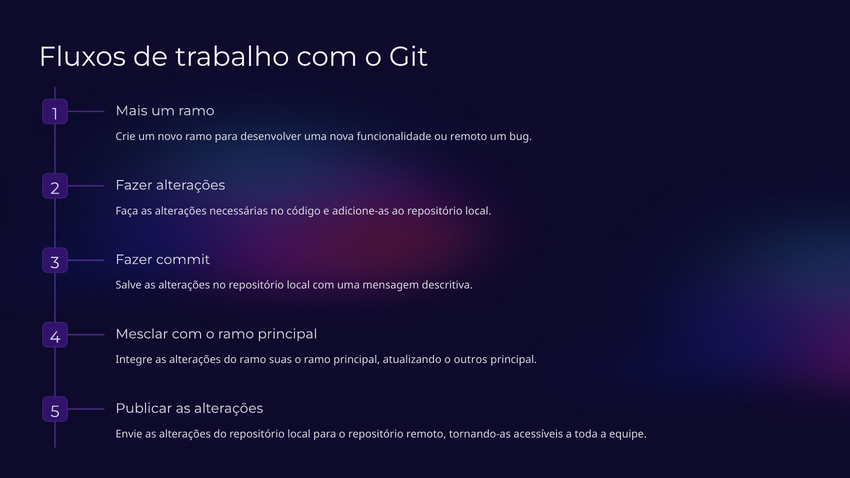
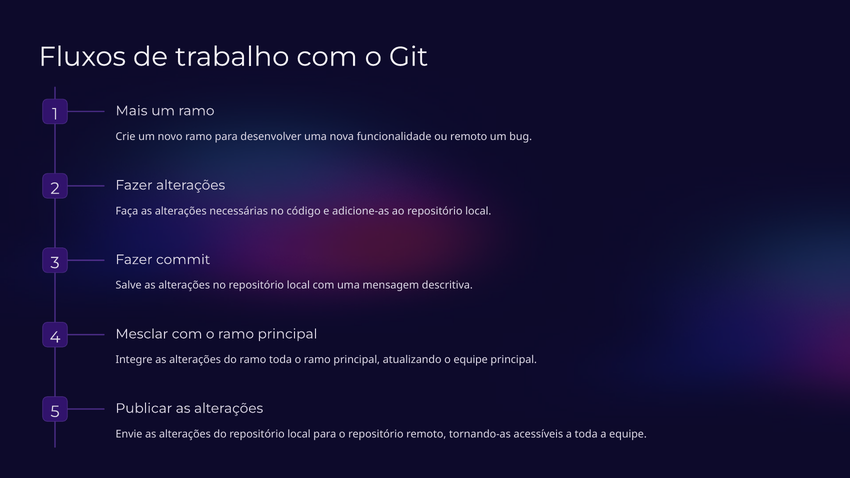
ramo suas: suas -> toda (281, 360)
o outros: outros -> equipe (471, 360)
